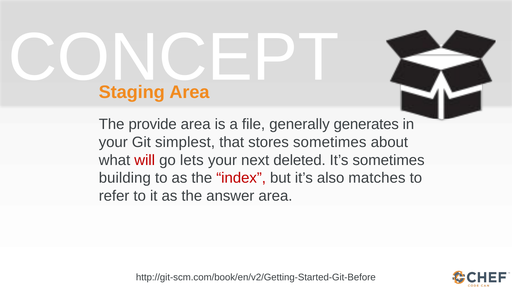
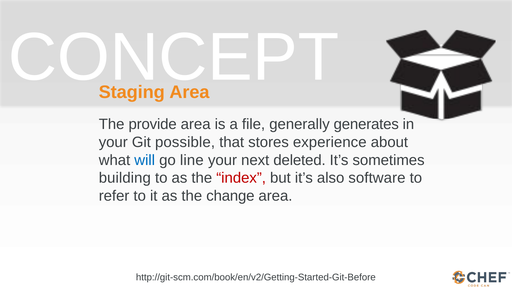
simplest: simplest -> possible (185, 142)
stores sometimes: sometimes -> experience (330, 142)
will colour: red -> blue (145, 160)
lets: lets -> line (192, 160)
matches: matches -> software (377, 178)
answer: answer -> change (230, 196)
